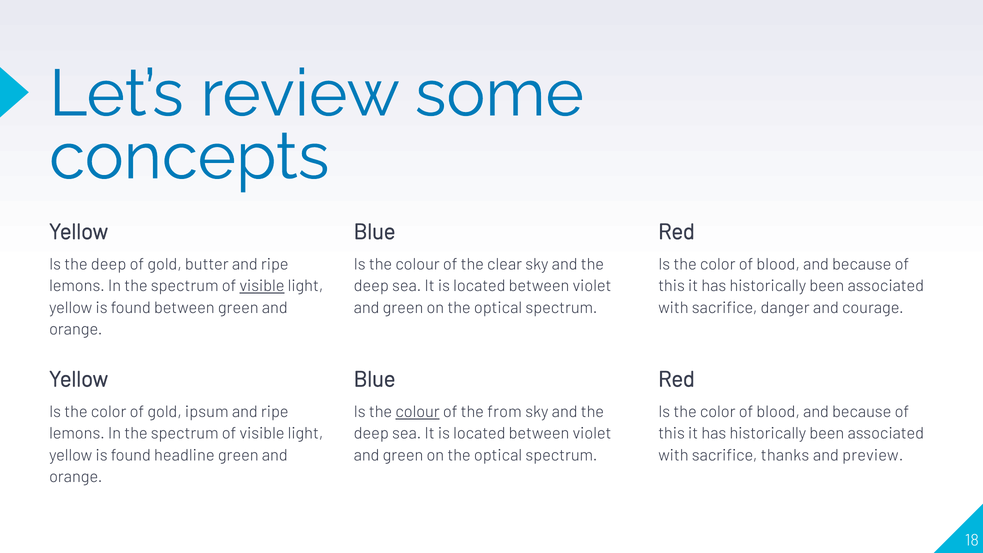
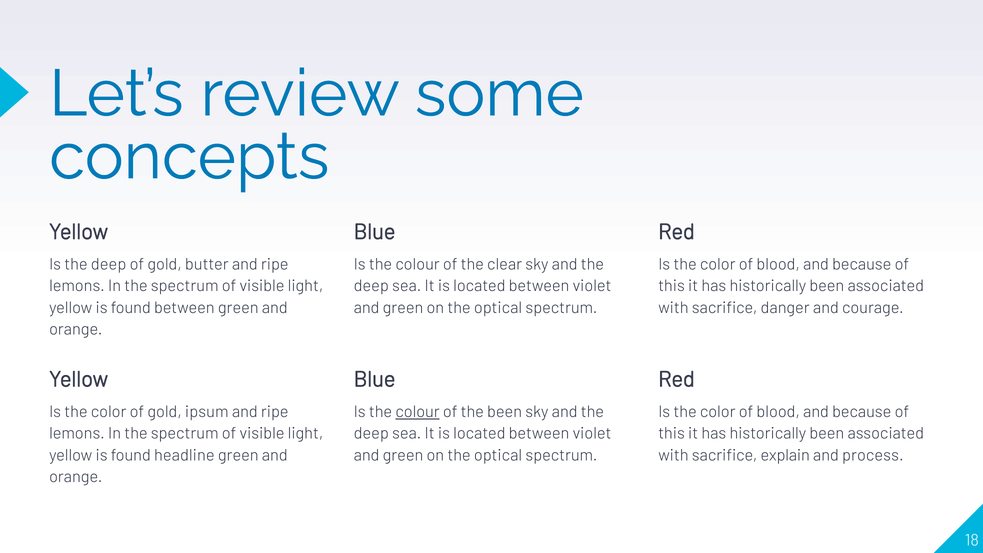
visible underline: present -> none (262, 286)
the from: from -> been (505, 412)
thanks: thanks -> explain (785, 455)
preview: preview -> process (873, 455)
